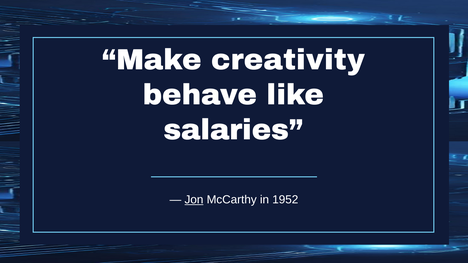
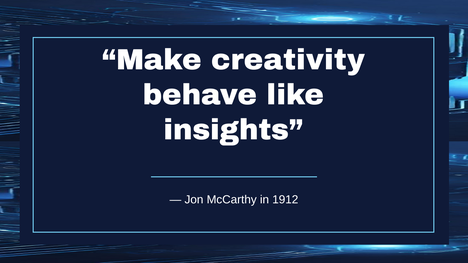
salaries: salaries -> insights (234, 130)
Jon underline: present -> none (194, 200)
1952: 1952 -> 1912 (285, 200)
